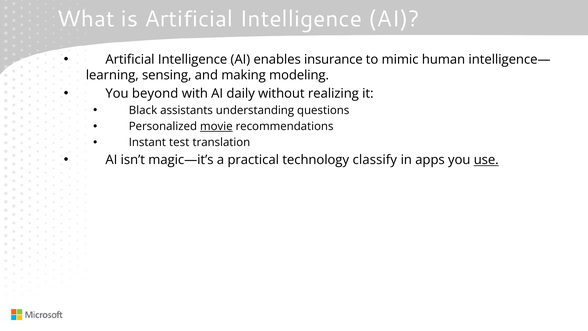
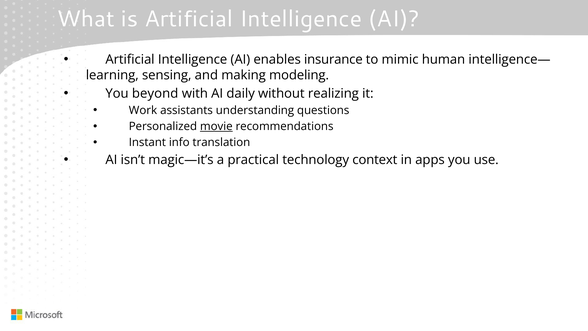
Black: Black -> Work (143, 110)
test: test -> info (179, 142)
classify: classify -> context (375, 160)
use underline: present -> none (486, 160)
